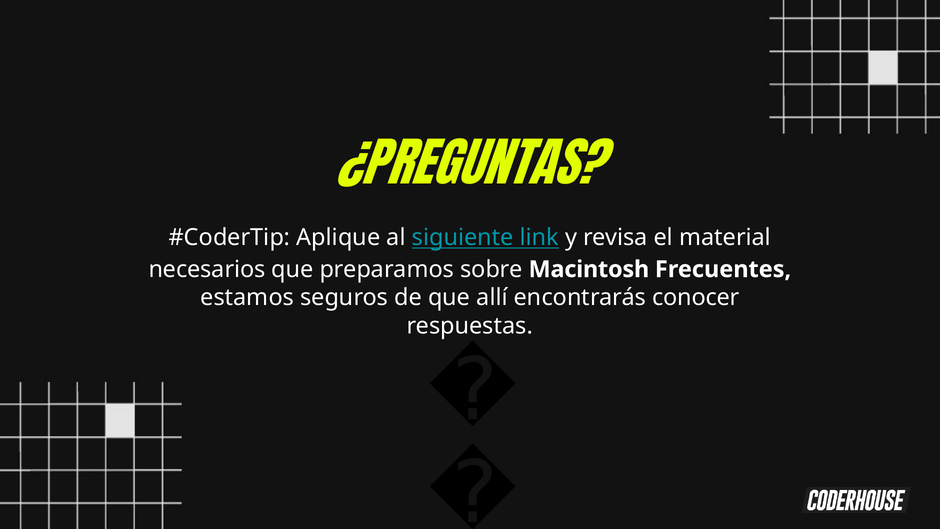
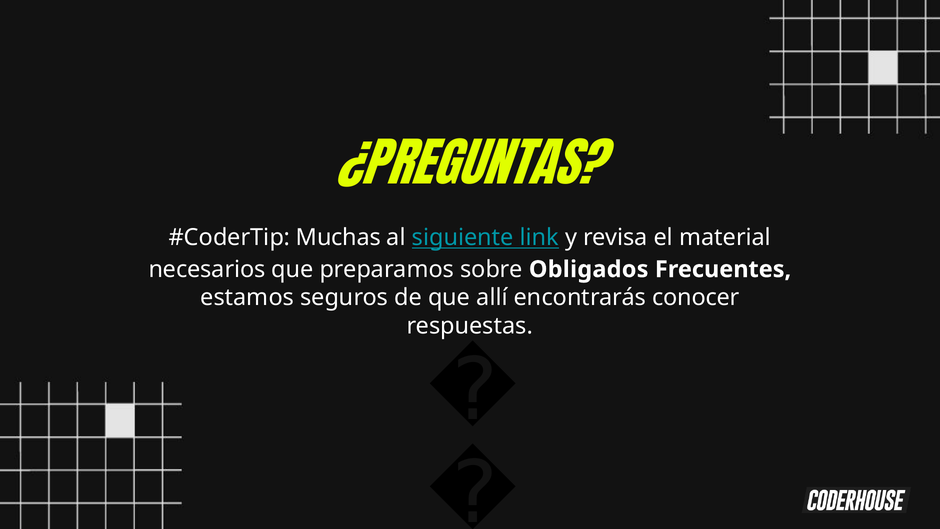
Aplique: Aplique -> Muchas (338, 237)
Macintosh: Macintosh -> Obligados (589, 269)
